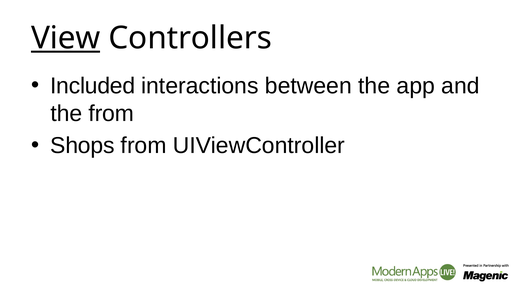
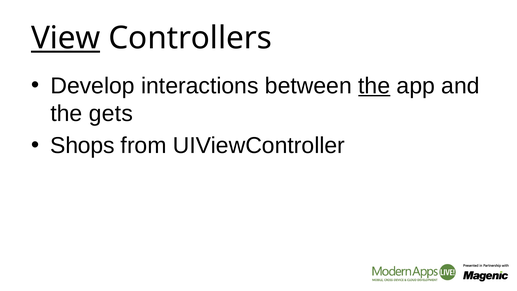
Included: Included -> Develop (93, 86)
the underline: none -> present (374, 86)
the from: from -> gets (111, 113)
